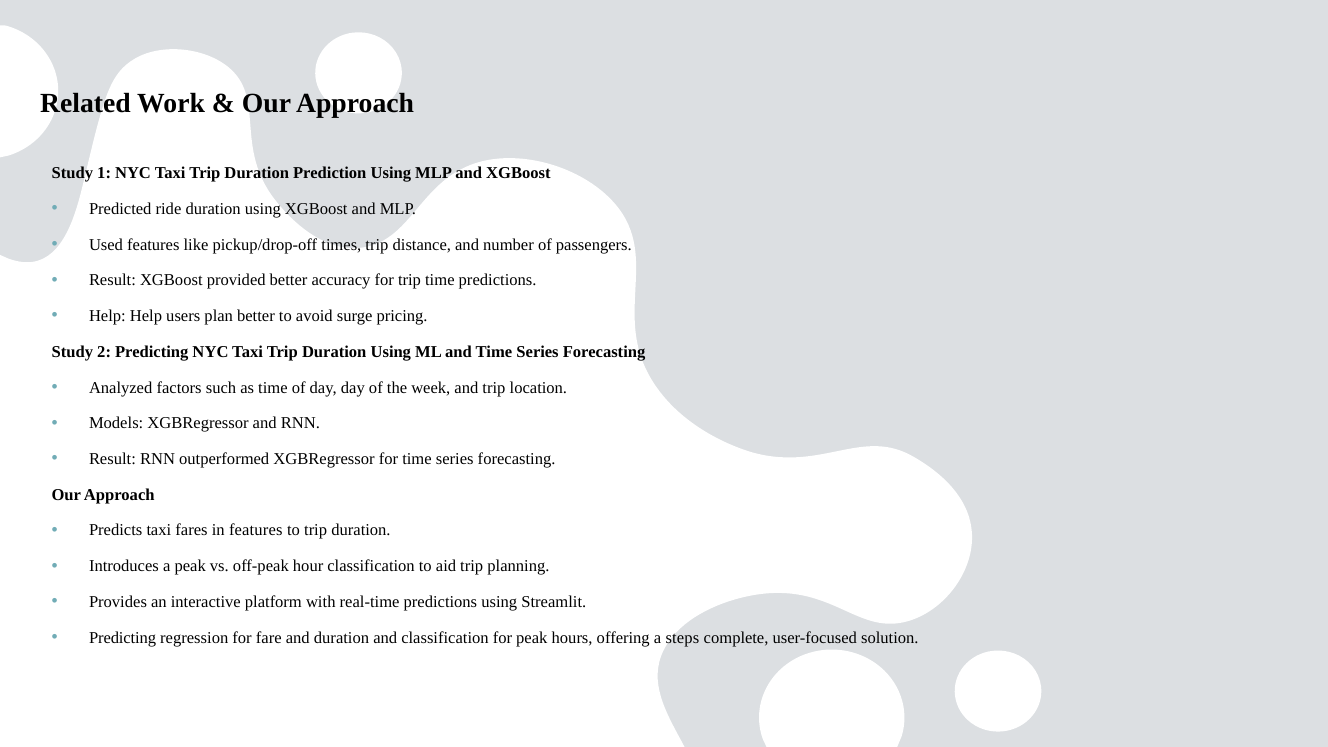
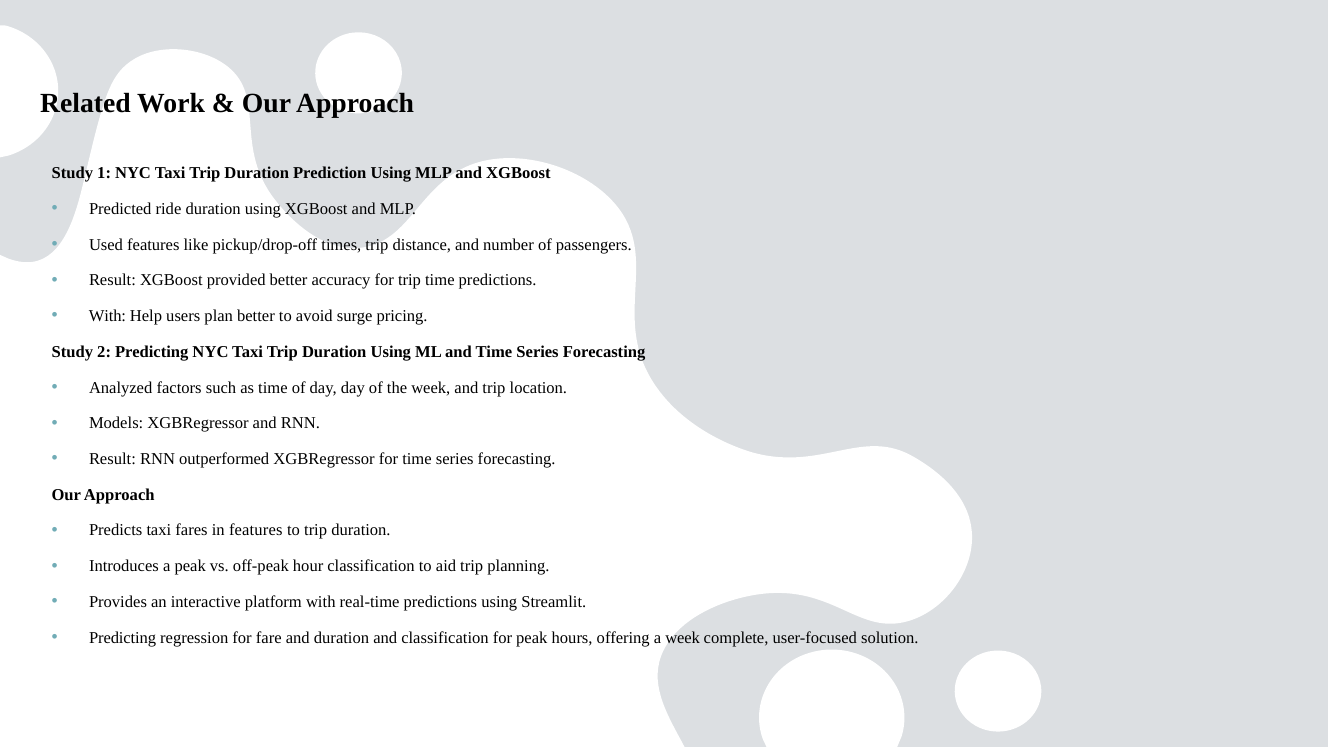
Help: Help -> With (107, 316)
a steps: steps -> week (683, 638)
